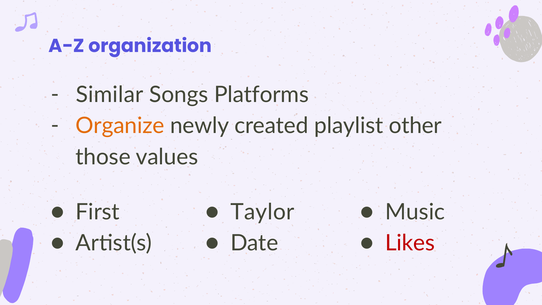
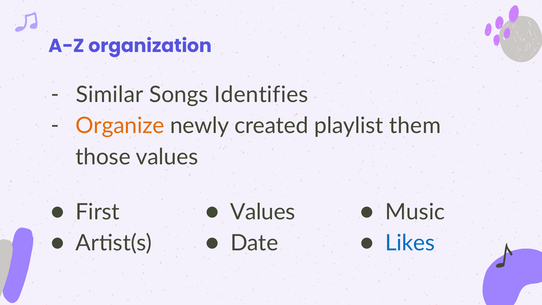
Platforms: Platforms -> Identifies (261, 95)
other: other -> them (415, 126)
Taylor: Taylor -> Values (263, 212)
Likes colour: red -> blue (410, 243)
